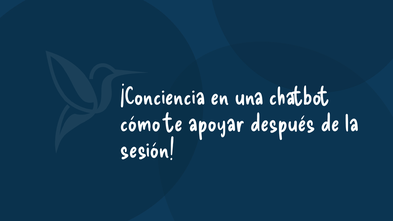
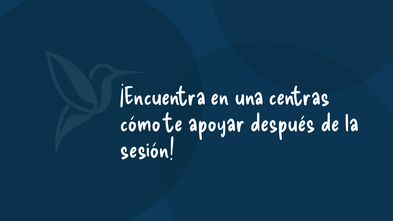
¡Conciencia: ¡Conciencia -> ¡Encuentra (163, 97)
chatbot: chatbot -> centras (299, 97)
